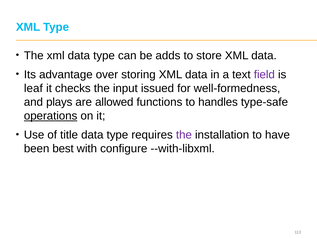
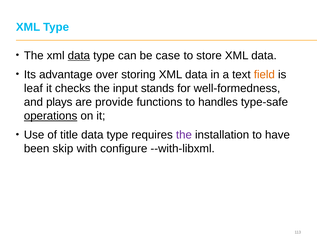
data underline: none -> present (79, 56)
adds: adds -> case (168, 56)
field colour: purple -> orange (264, 75)
issued: issued -> stands (158, 88)
allowed: allowed -> provide (114, 102)
best: best -> skip (63, 148)
